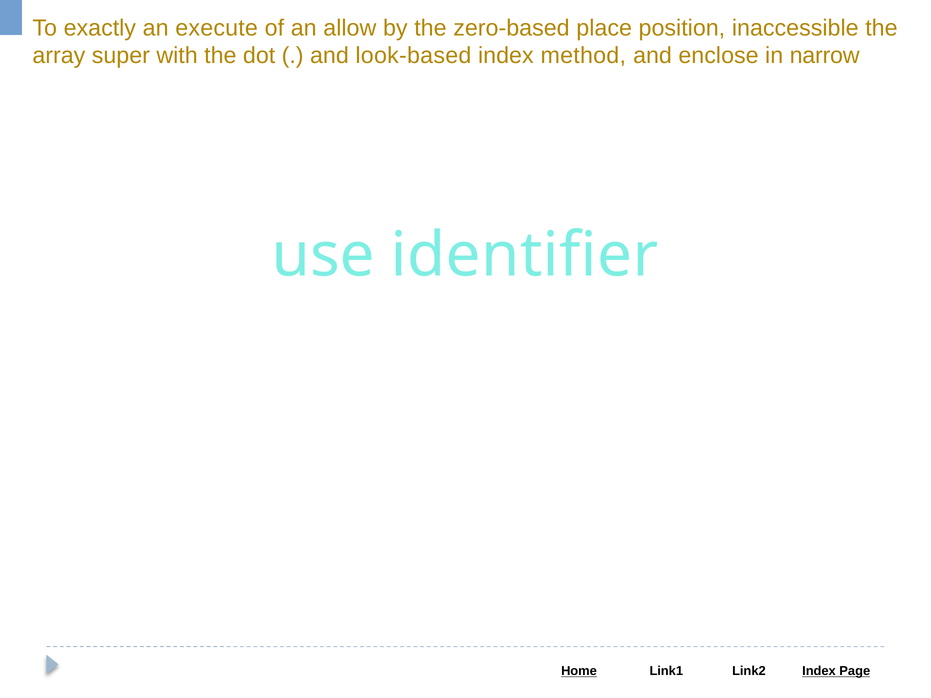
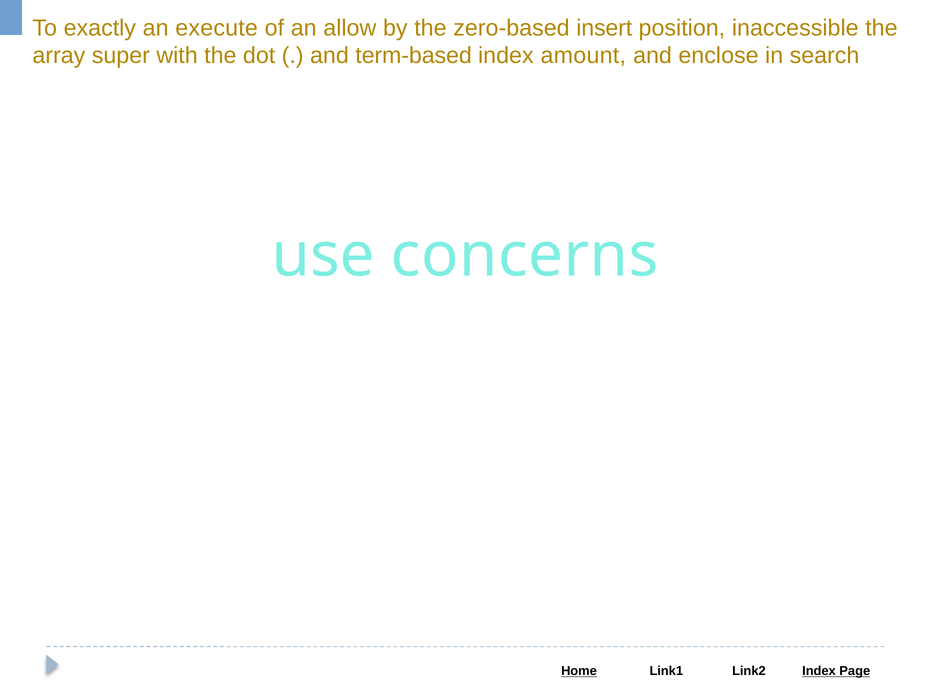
place: place -> insert (604, 28)
look-based: look-based -> term-based (414, 56)
method: method -> amount (583, 56)
narrow: narrow -> search (825, 56)
identifier: identifier -> concerns (525, 256)
